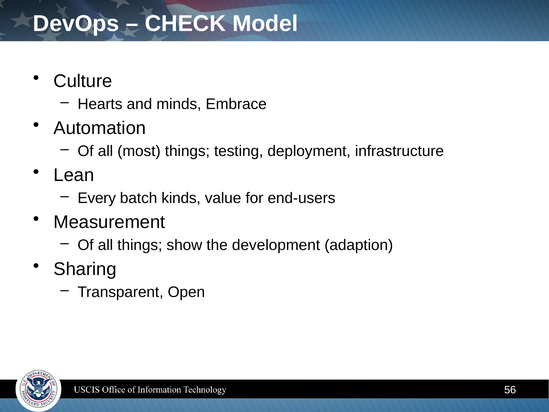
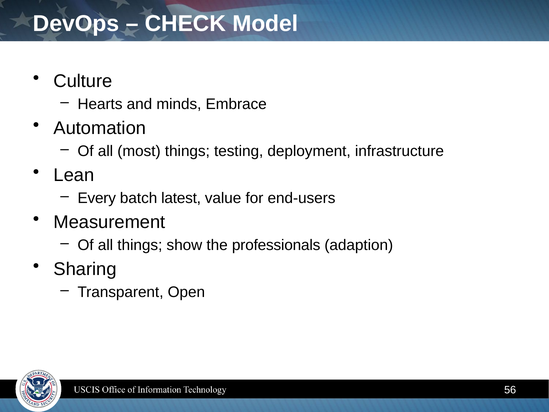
kinds: kinds -> latest (181, 198)
development: development -> professionals (276, 245)
